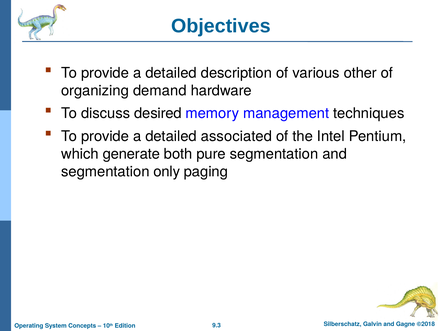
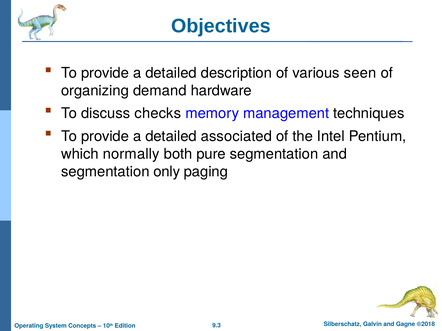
other: other -> seen (360, 73)
desired: desired -> checks (158, 114)
generate: generate -> normally (131, 154)
